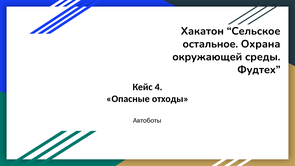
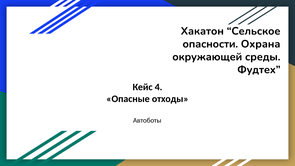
остальное: остальное -> опасности (210, 44)
